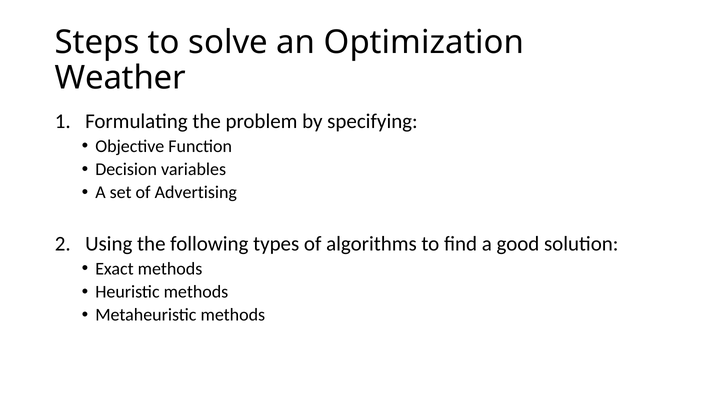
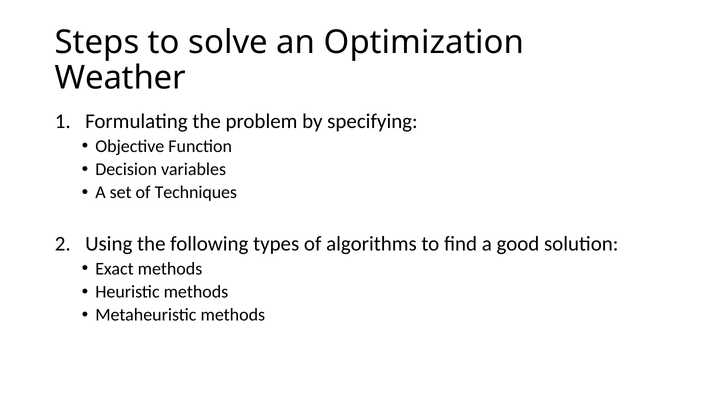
Advertising: Advertising -> Techniques (196, 193)
